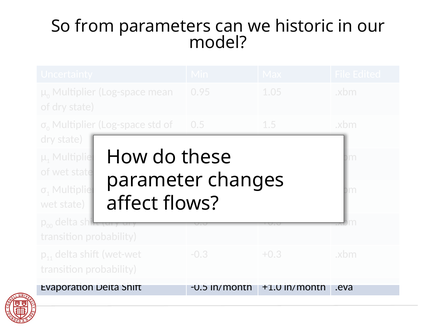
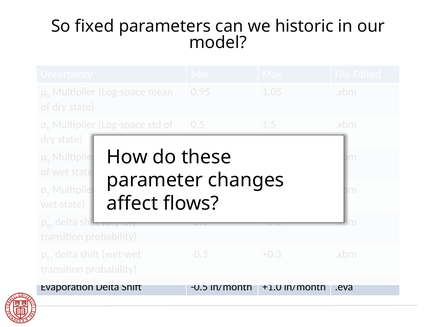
from: from -> fixed (95, 26)
